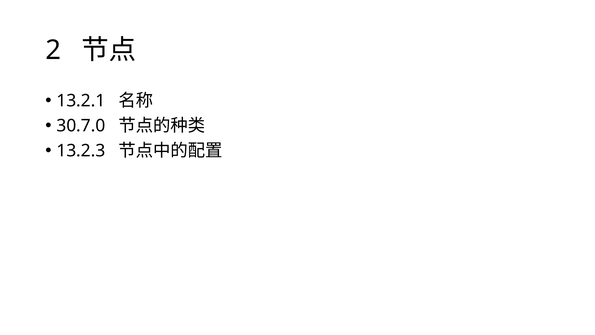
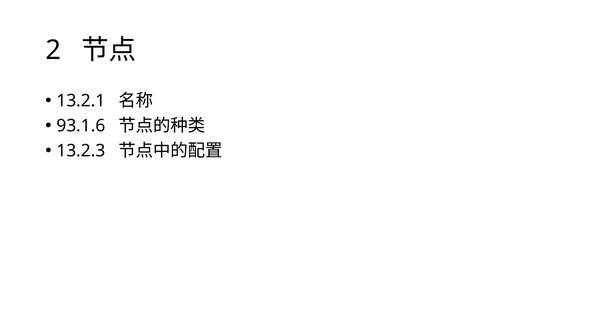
30.7.0: 30.7.0 -> 93.1.6 (81, 126)
